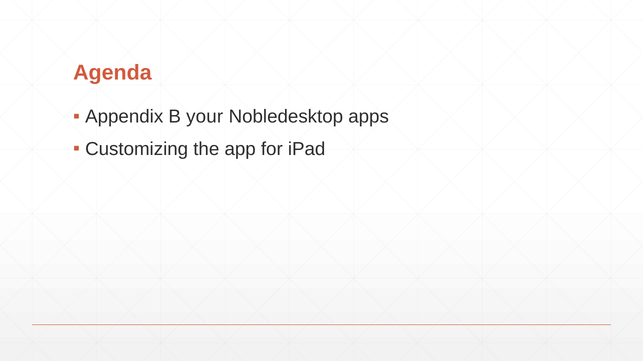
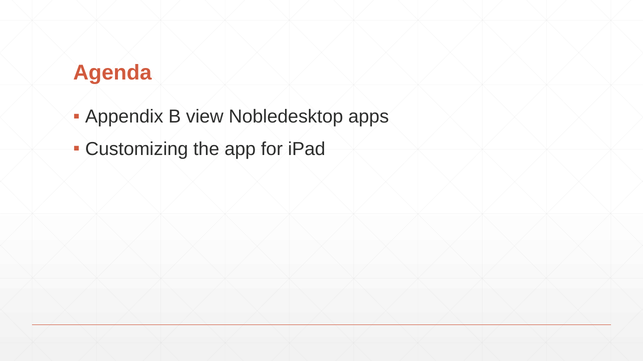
your: your -> view (205, 117)
